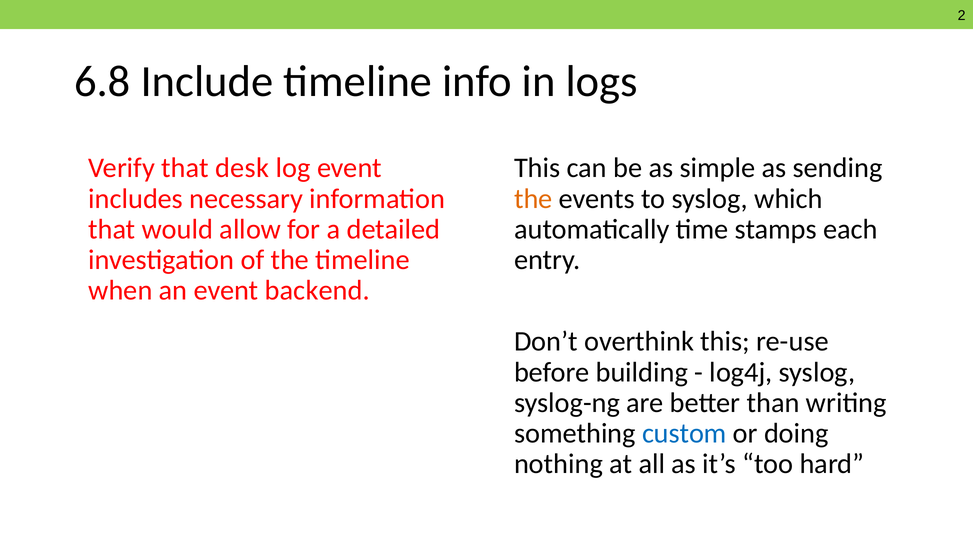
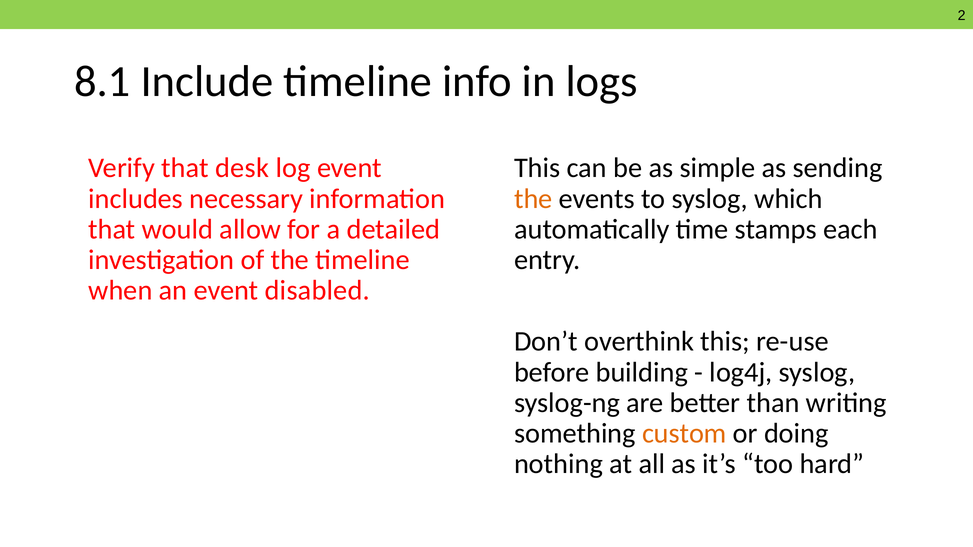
6.8: 6.8 -> 8.1 (102, 82)
backend: backend -> disabled (317, 291)
custom colour: blue -> orange (684, 434)
